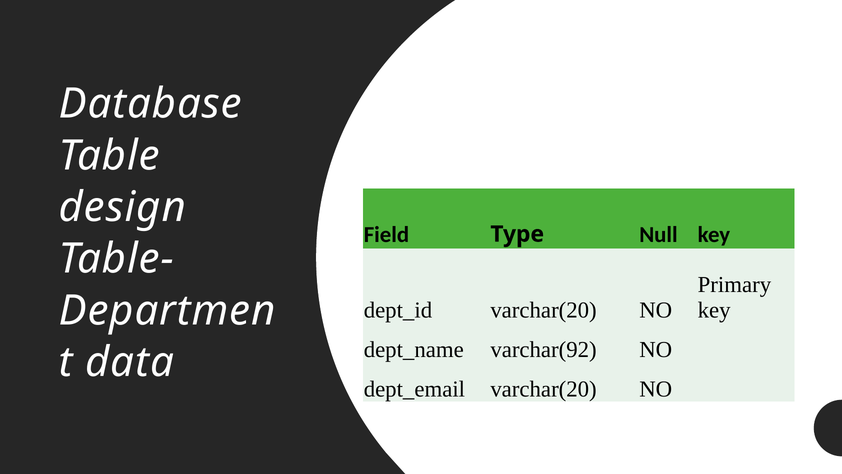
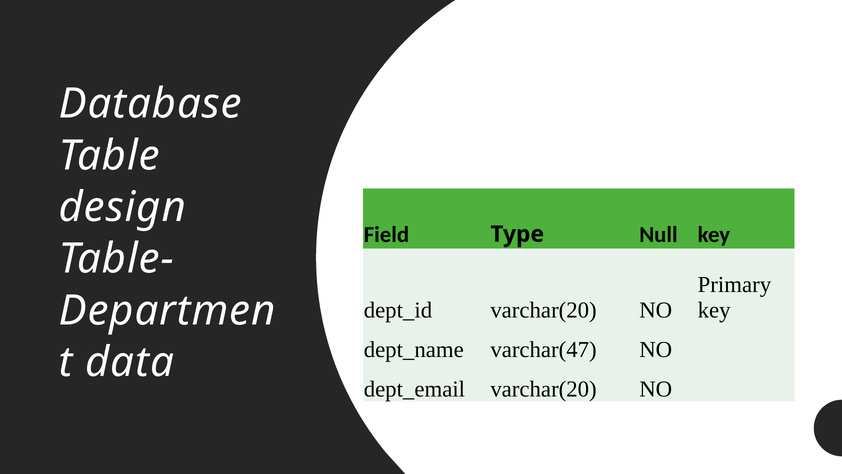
varchar(92: varchar(92 -> varchar(47 (544, 349)
